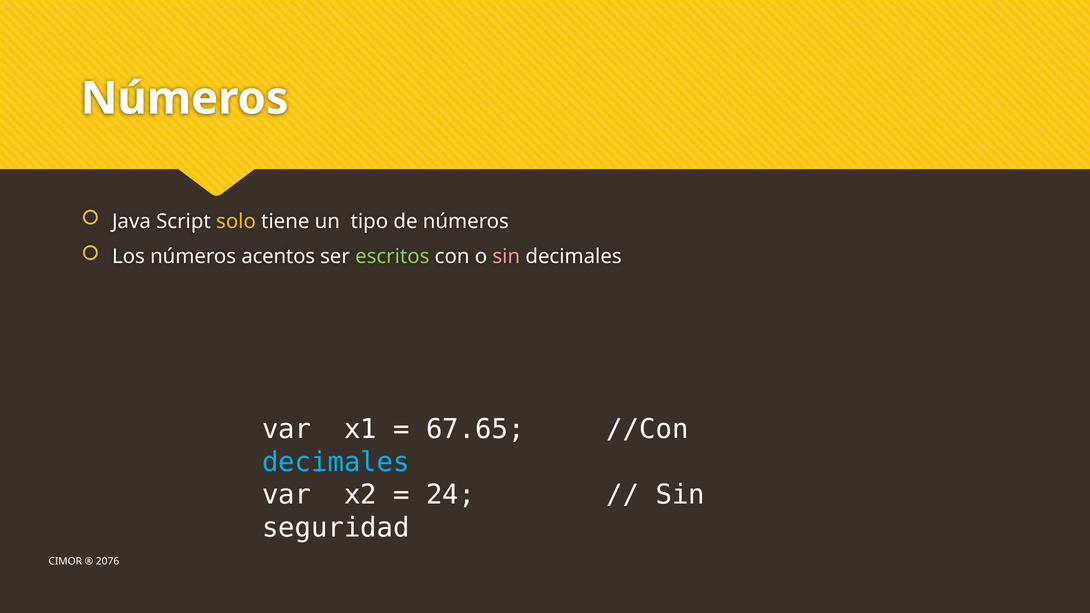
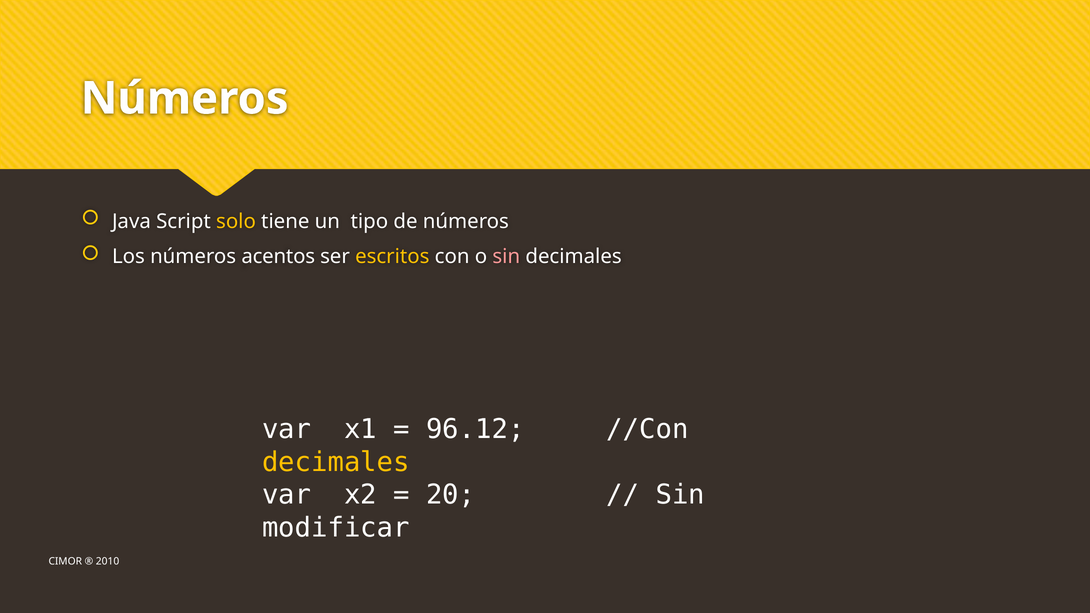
escritos colour: light green -> yellow (392, 257)
67.65: 67.65 -> 96.12 (475, 430)
decimales colour: light blue -> yellow (336, 462)
24: 24 -> 20 (451, 495)
seguridad: seguridad -> modificar (336, 528)
2076: 2076 -> 2010 (108, 562)
